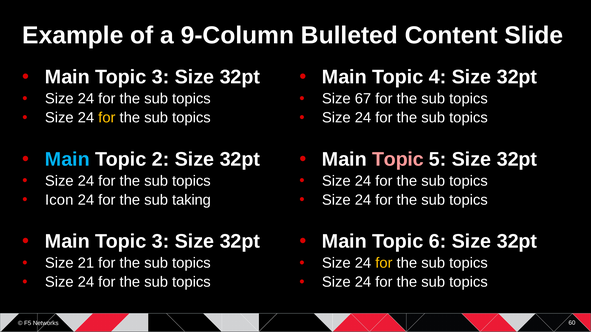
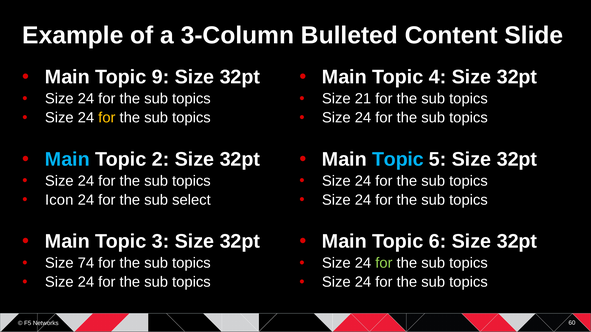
9-Column: 9-Column -> 3-Column (237, 35)
3: 3 -> 9 (161, 77)
67: 67 -> 21 (363, 99)
Topic colour: pink -> light blue (398, 159)
taking: taking -> select (191, 200)
21: 21 -> 74 (86, 263)
for colour: yellow -> light green (384, 263)
